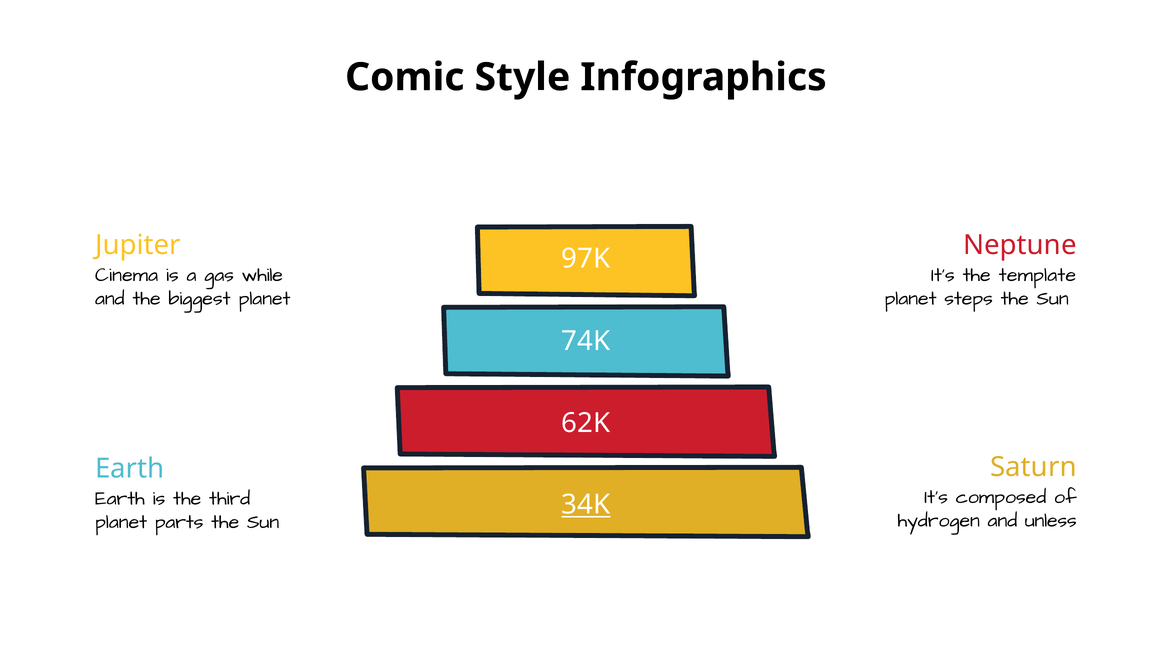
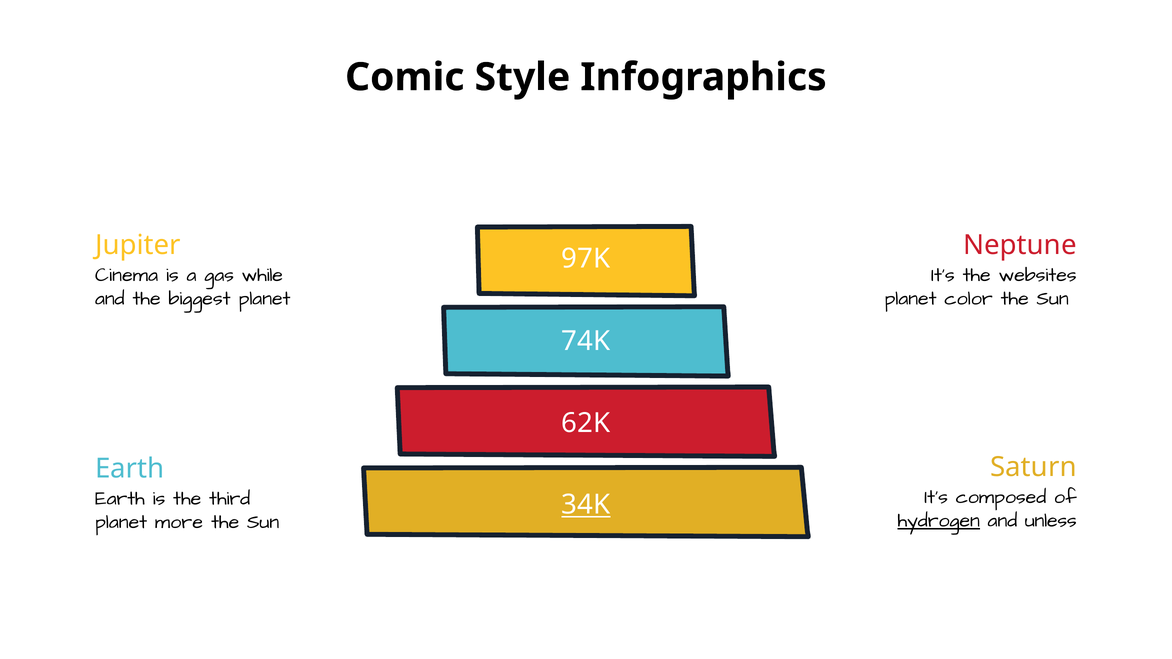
template: template -> websites (1038, 275)
steps: steps -> color (968, 298)
hydrogen underline: none -> present (939, 521)
parts: parts -> more (179, 522)
